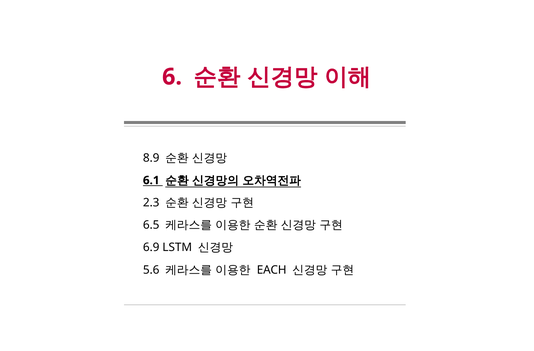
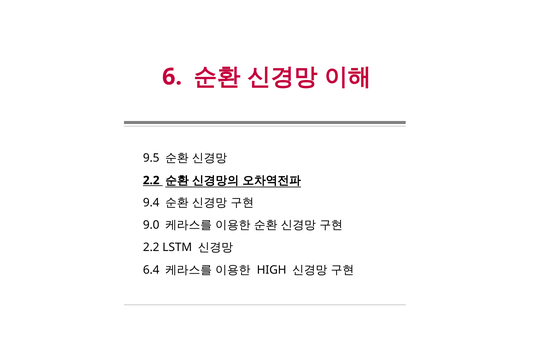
8.9: 8.9 -> 9.5 (151, 158)
6.1: 6.1 -> 2.2 (151, 180)
2.3: 2.3 -> 9.4 (151, 203)
6.5: 6.5 -> 9.0 (151, 225)
6.9: 6.9 -> 2.2 (151, 247)
5.6: 5.6 -> 6.4 (151, 270)
EACH: EACH -> HIGH (272, 270)
